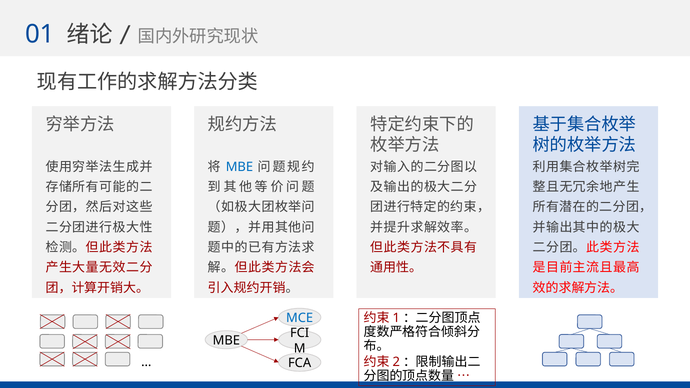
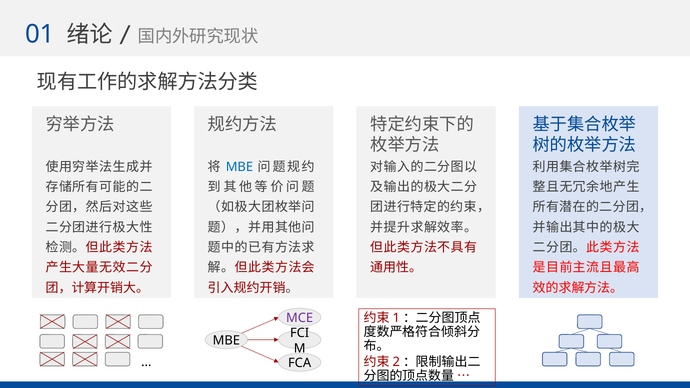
MCE colour: blue -> purple (300, 318)
